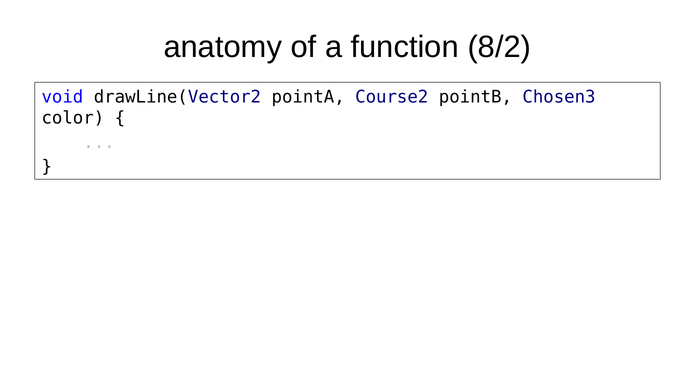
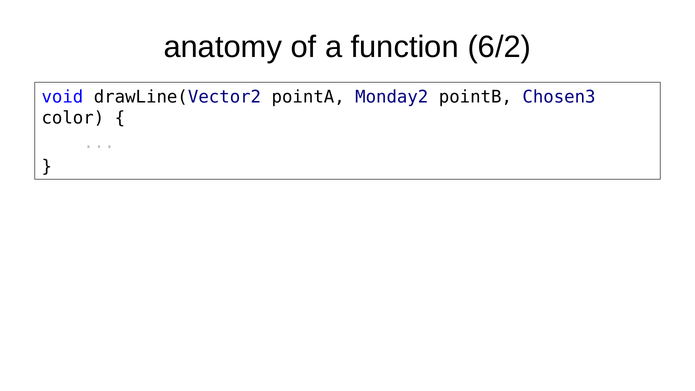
8/2: 8/2 -> 6/2 (499, 47)
Course2: Course2 -> Monday2 (392, 97)
